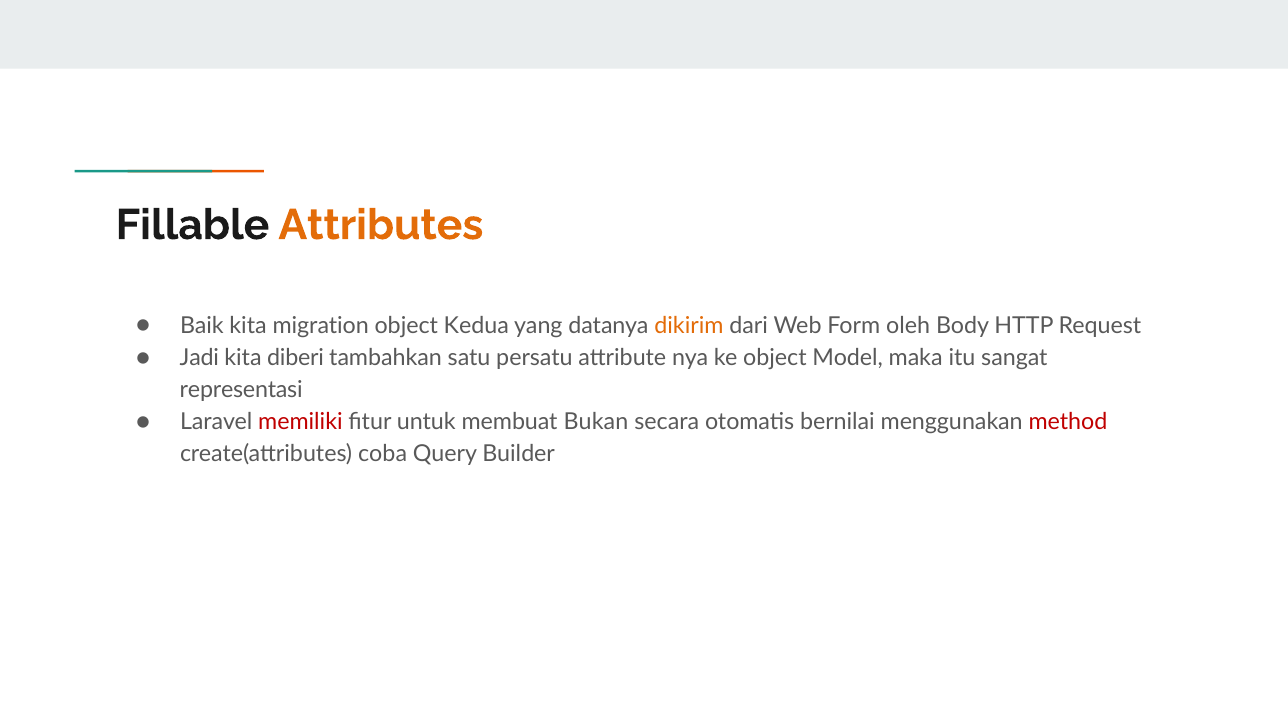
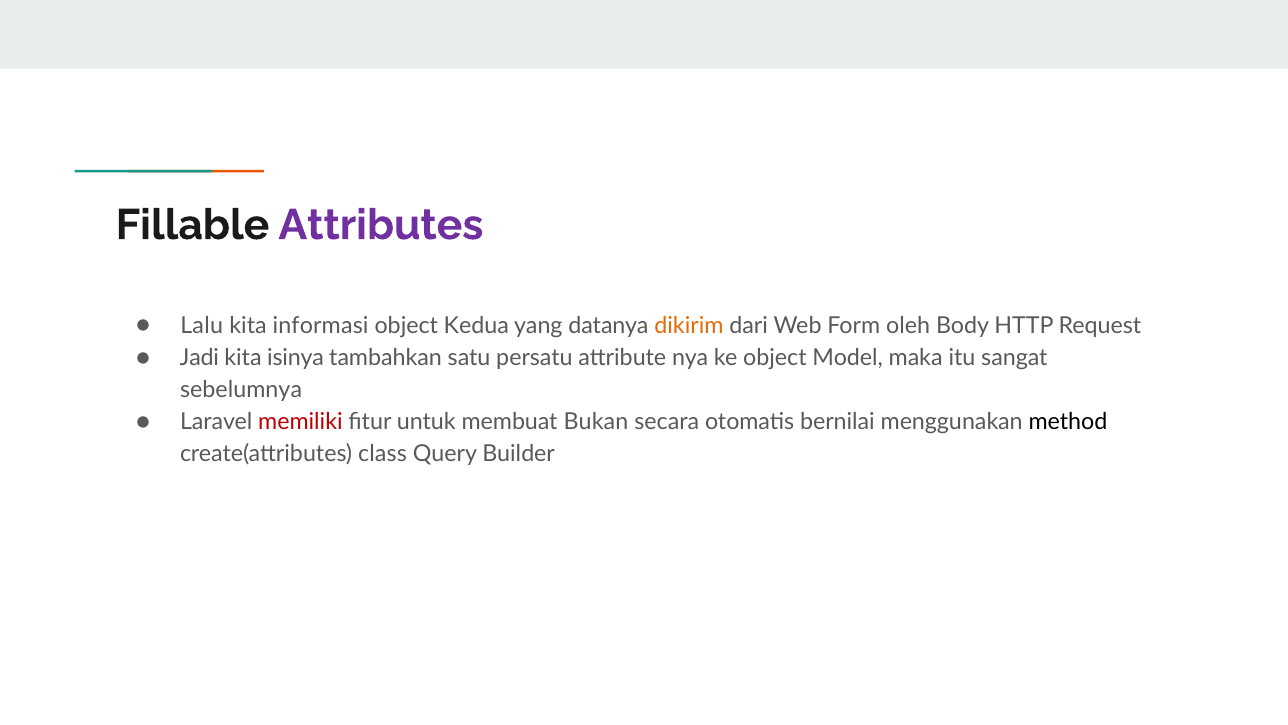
Attributes colour: orange -> purple (381, 225)
Baik: Baik -> Lalu (202, 325)
migration: migration -> informasi (321, 325)
diberi: diberi -> isinya (296, 357)
representasi: representasi -> sebelumnya (241, 389)
method colour: red -> black (1068, 421)
coba: coba -> class (382, 453)
